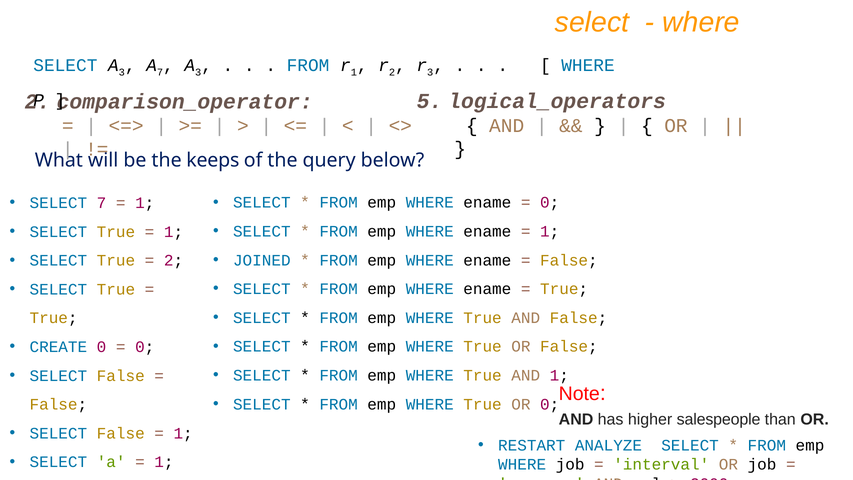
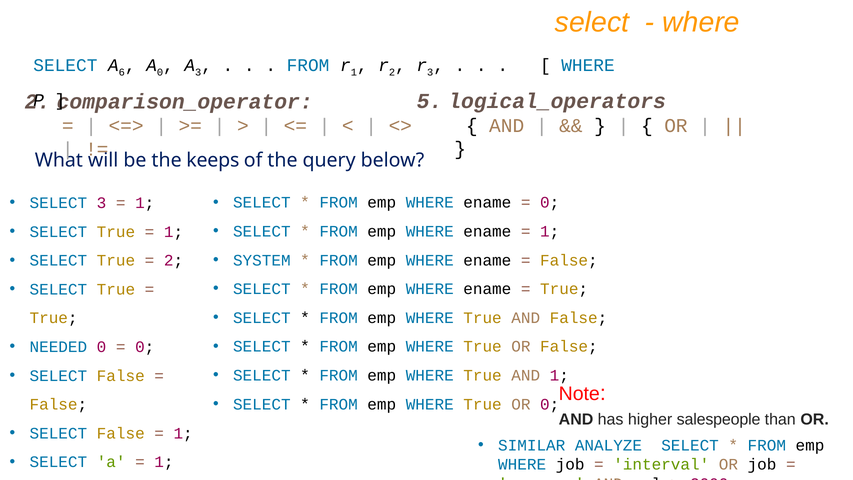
SELECT A 3: 3 -> 6 (122, 72)
A 7: 7 -> 0 (160, 72)
SELECT 7: 7 -> 3 (102, 203)
JOINED: JOINED -> SYSTEM (262, 260)
CREATE: CREATE -> NEEDED (58, 347)
RESTART: RESTART -> SIMILAR (532, 445)
